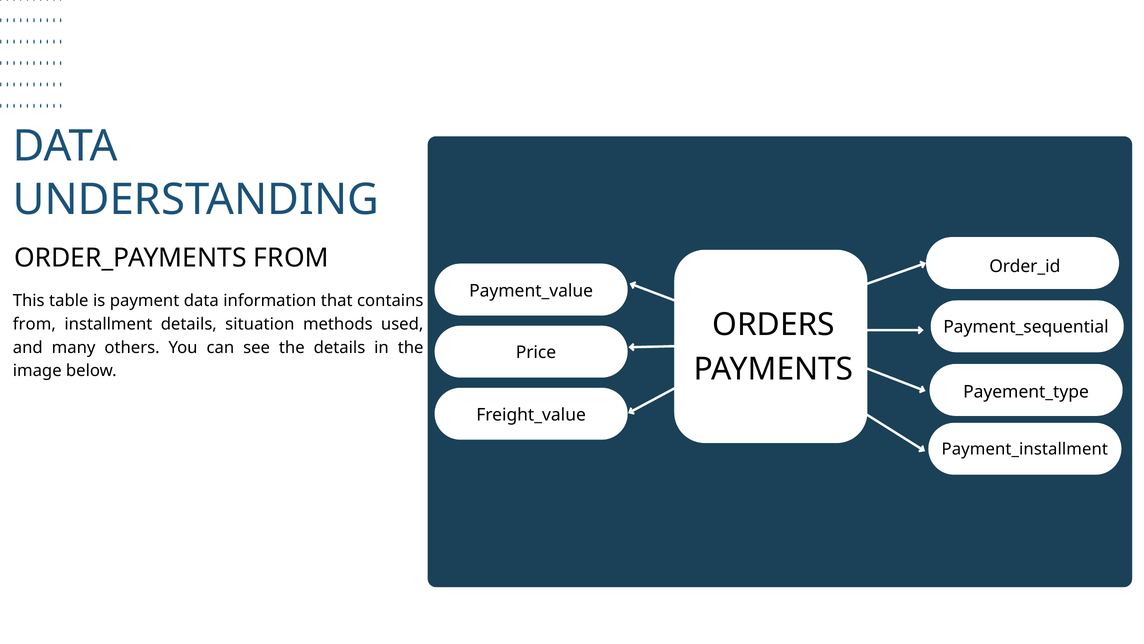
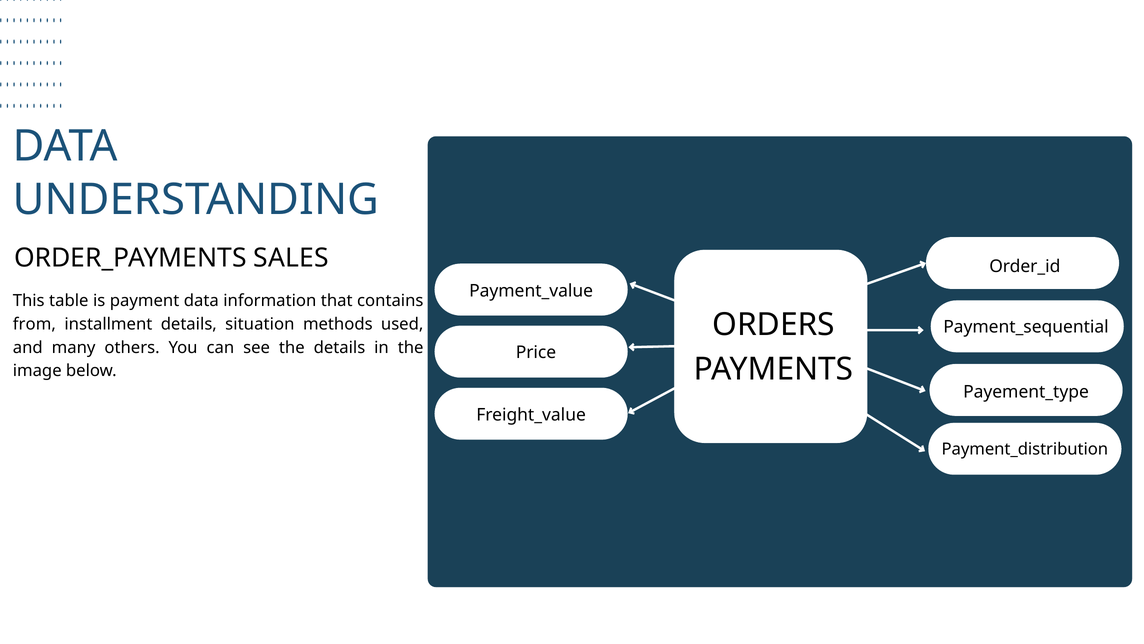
ORDER_PAYMENTS FROM: FROM -> SALES (291, 258)
Payment_installment: Payment_installment -> Payment_distribution (1025, 449)
